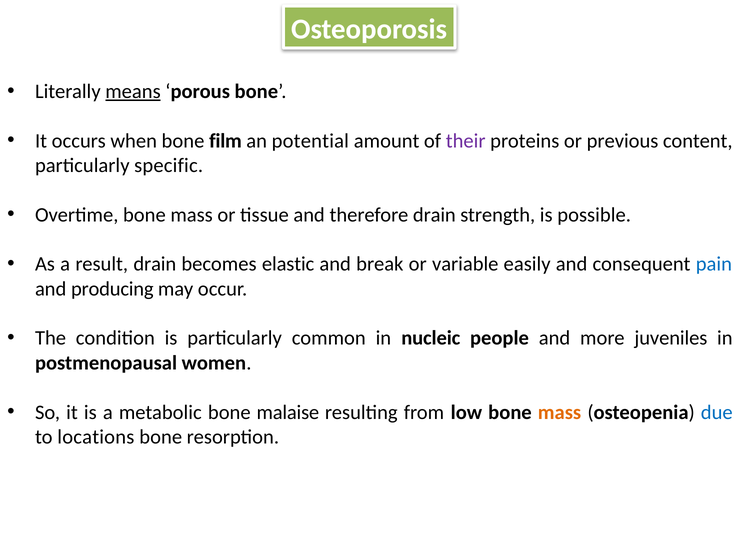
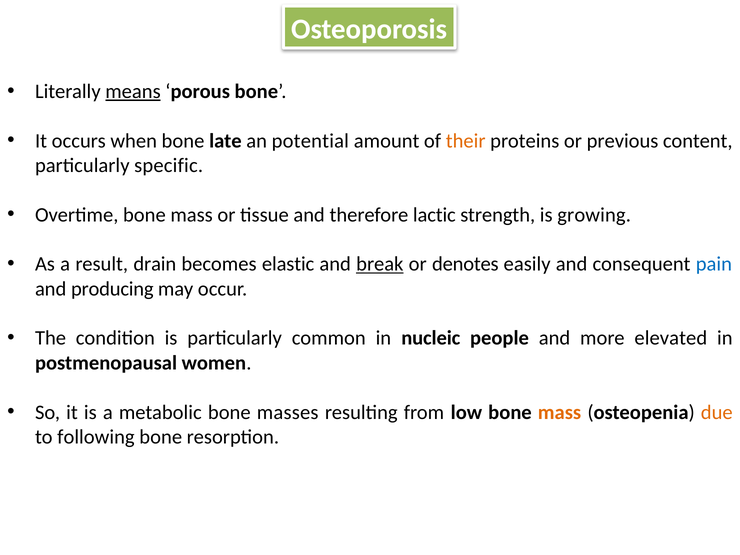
film: film -> late (225, 141)
their colour: purple -> orange (466, 141)
therefore drain: drain -> lactic (434, 215)
possible: possible -> growing (594, 215)
break underline: none -> present (380, 264)
variable: variable -> denotes (465, 264)
juveniles: juveniles -> elevated (671, 338)
malaise: malaise -> masses (288, 412)
due colour: blue -> orange (717, 412)
locations: locations -> following (96, 437)
